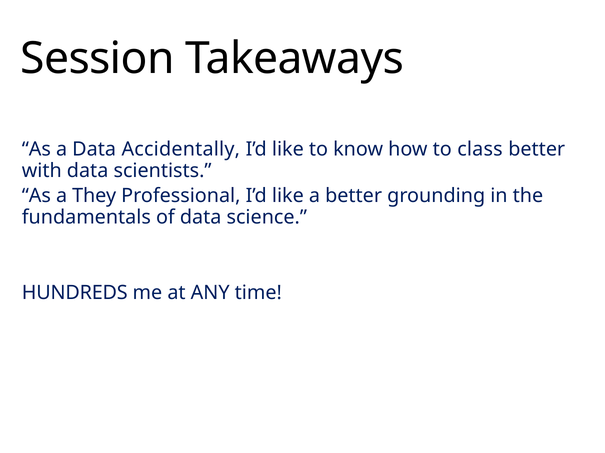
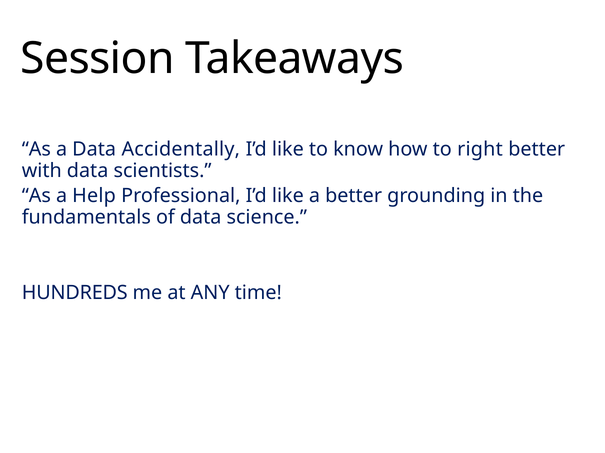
class: class -> right (480, 149)
They: They -> Help (94, 196)
